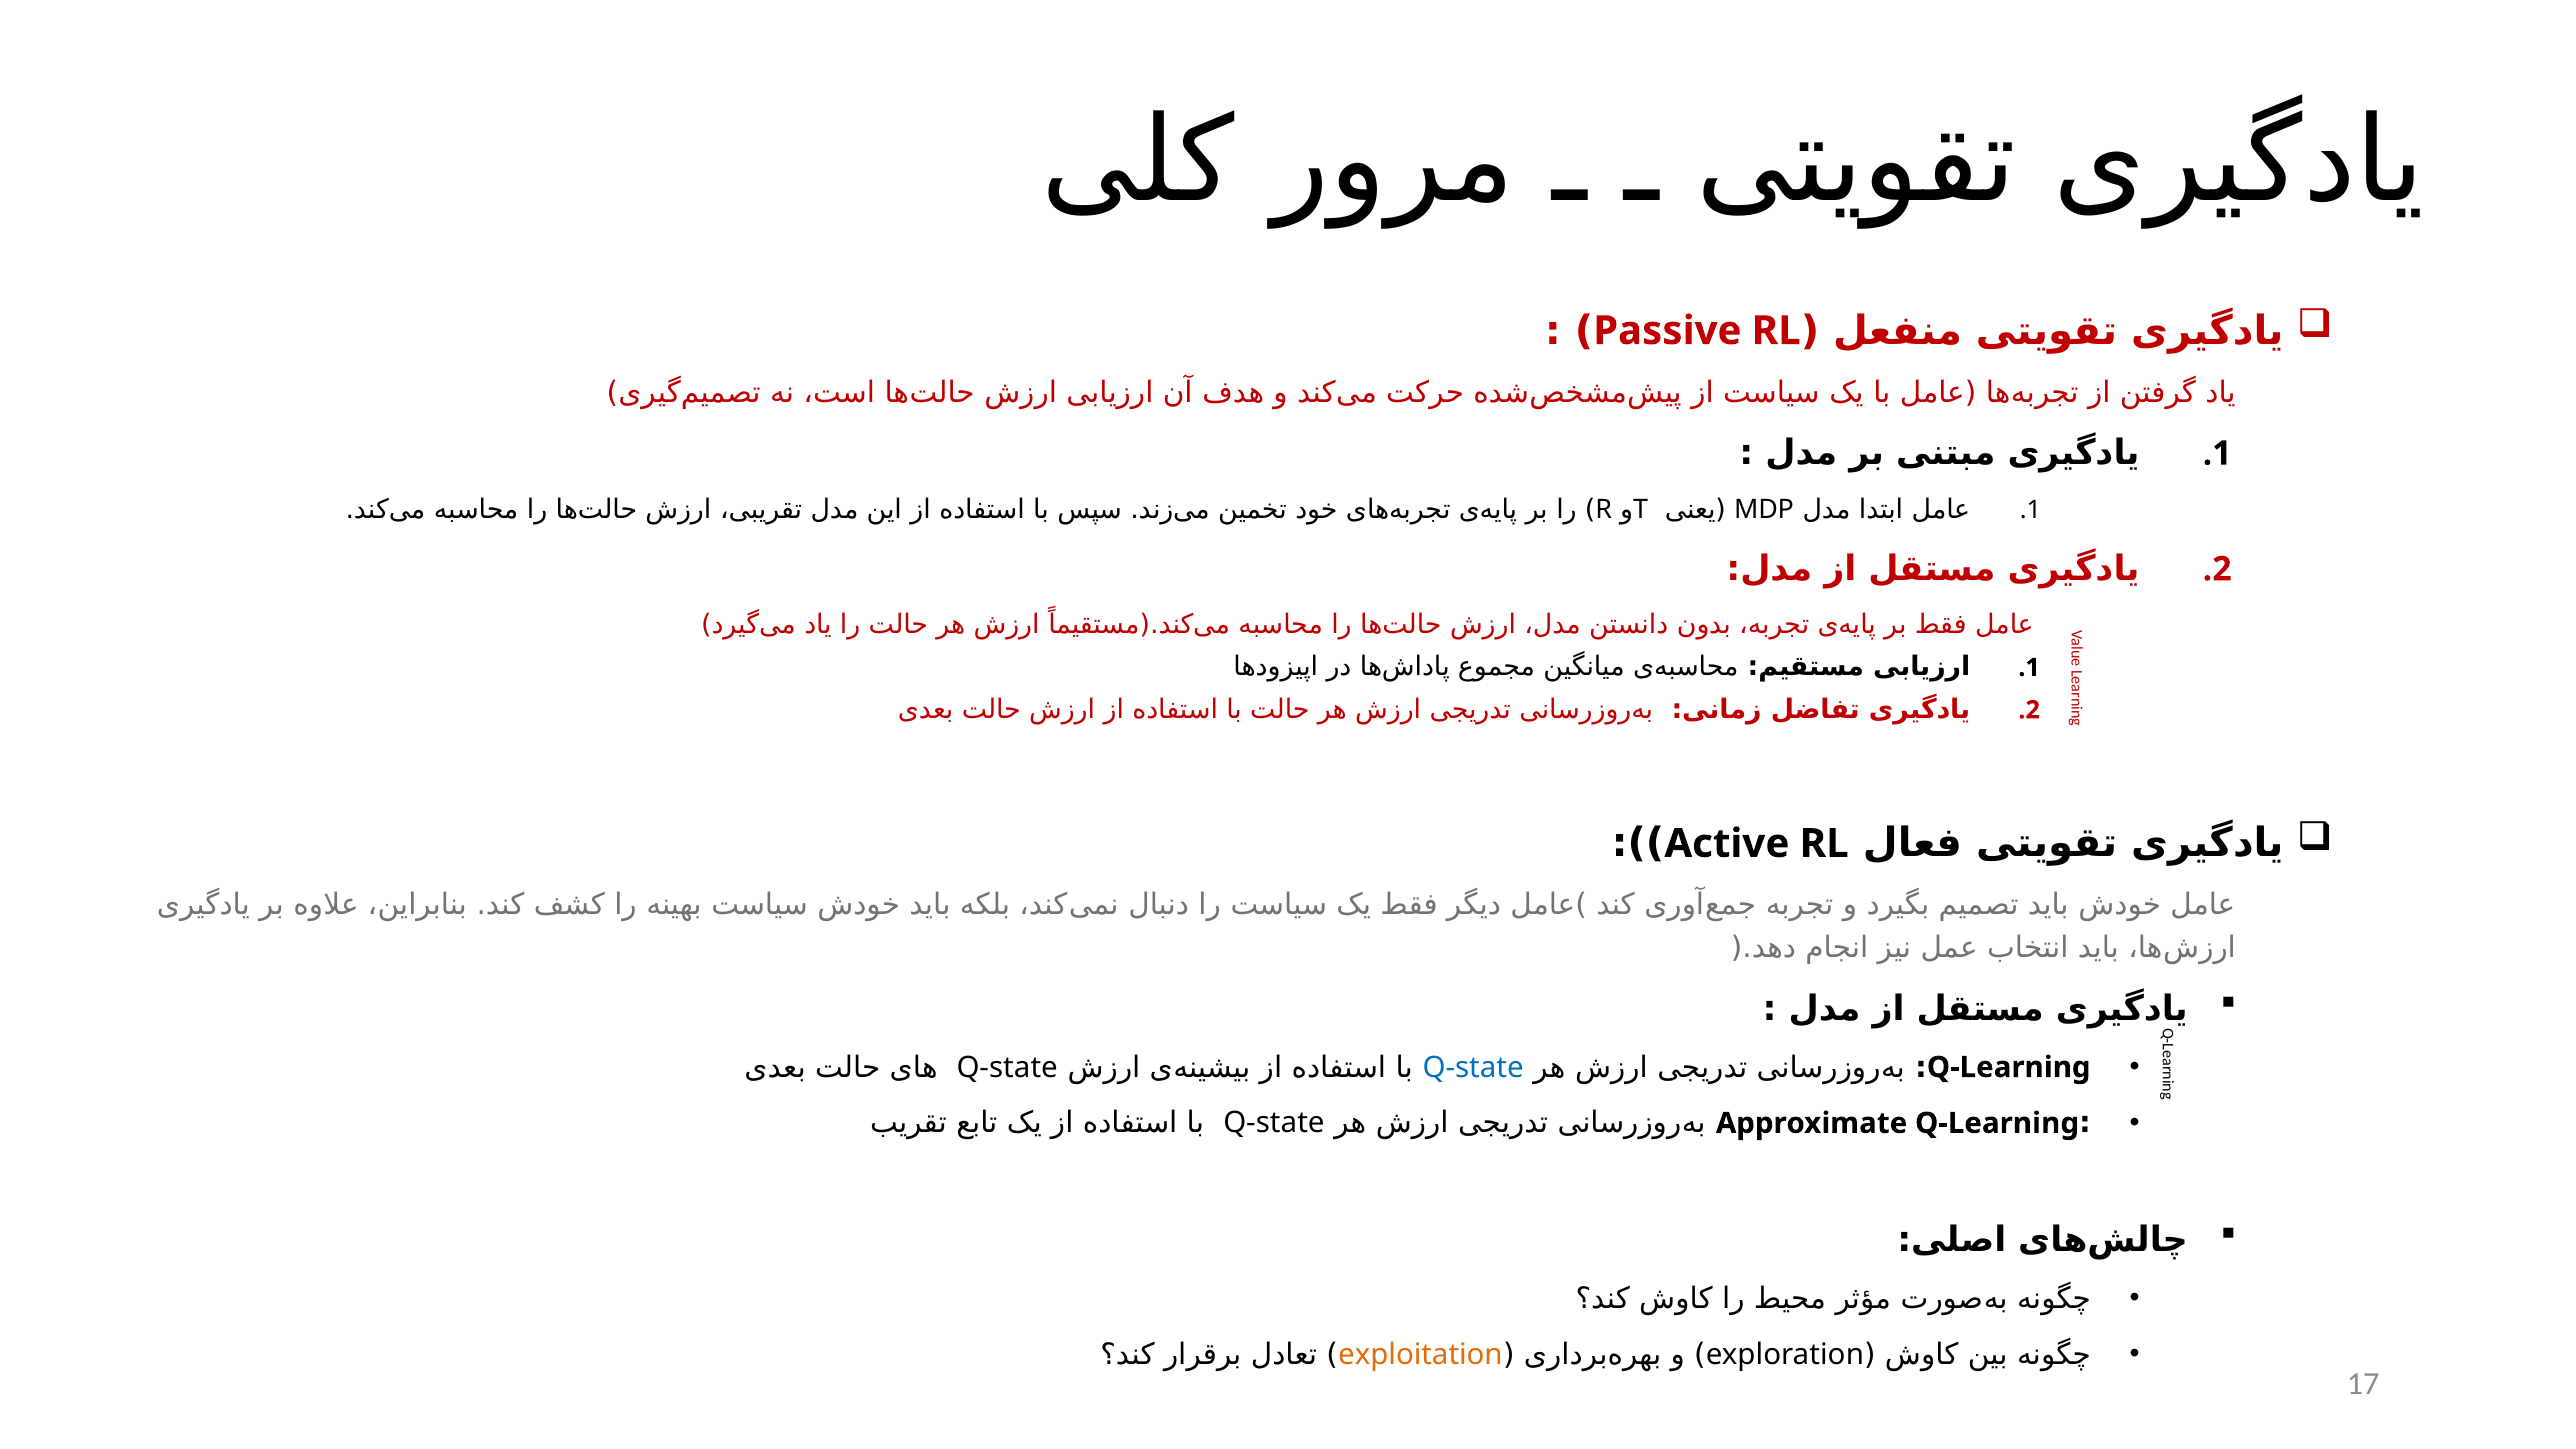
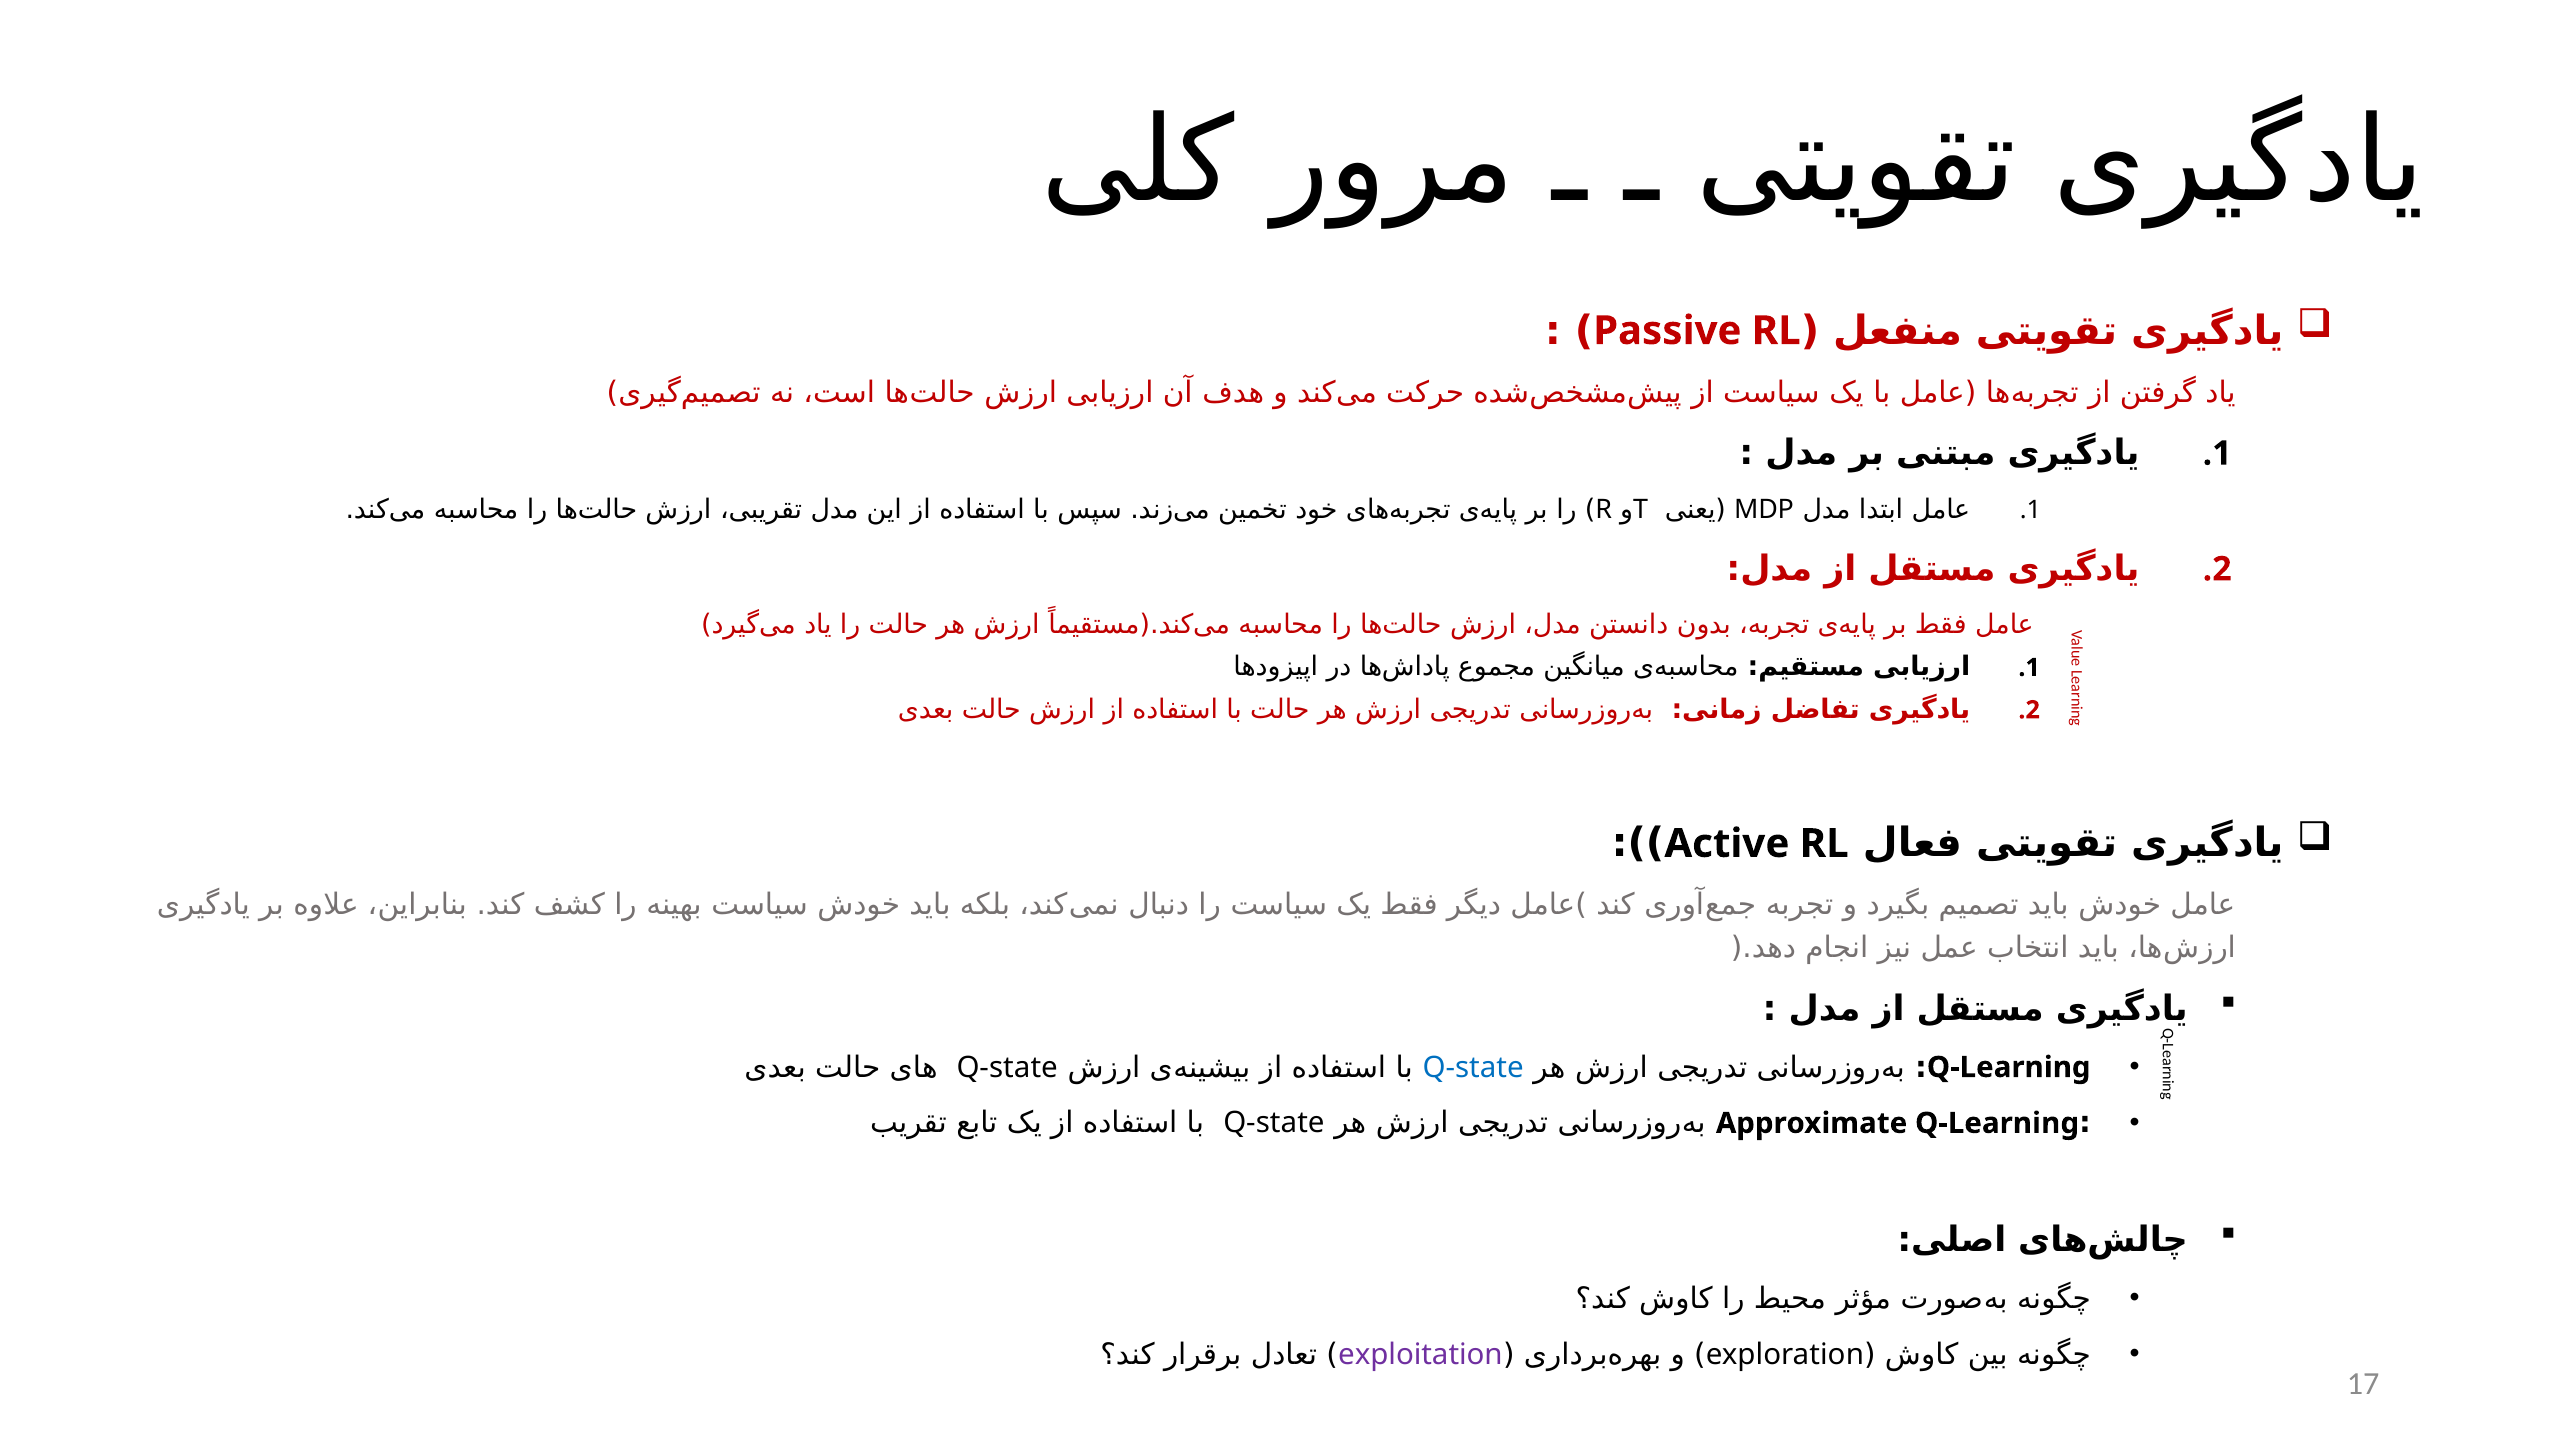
exploitation colour: orange -> purple (1420, 1355)
